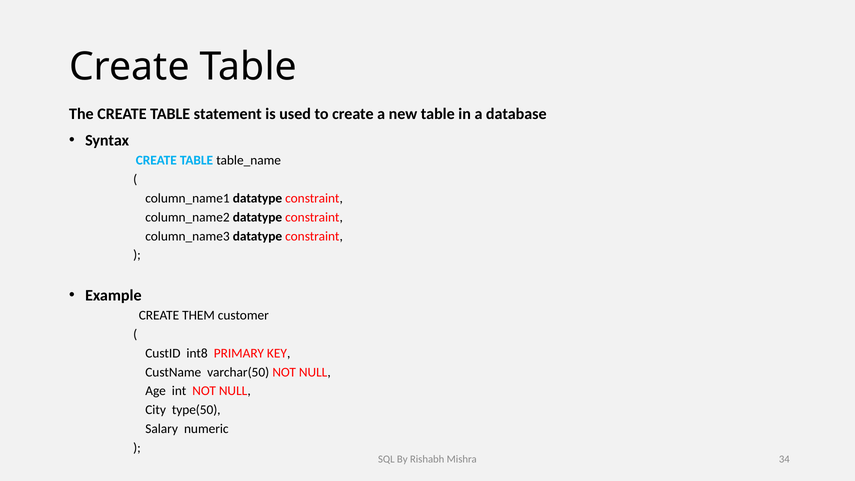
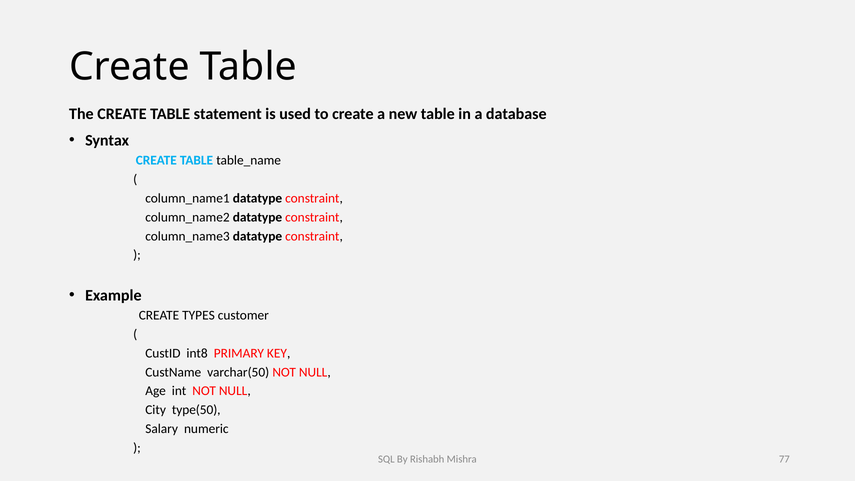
THEM: THEM -> TYPES (199, 315)
34: 34 -> 77 (784, 459)
